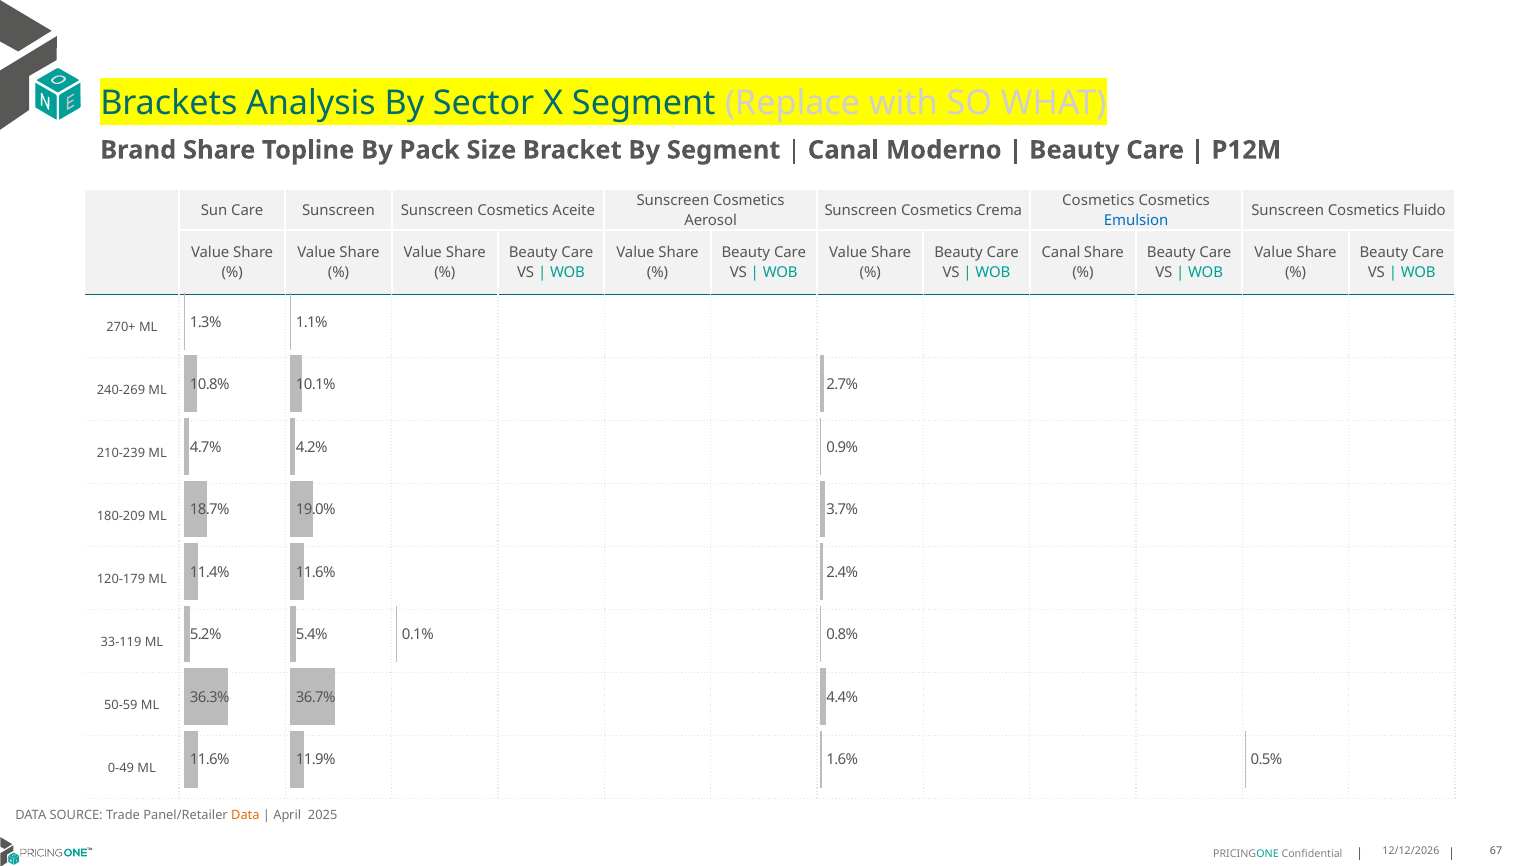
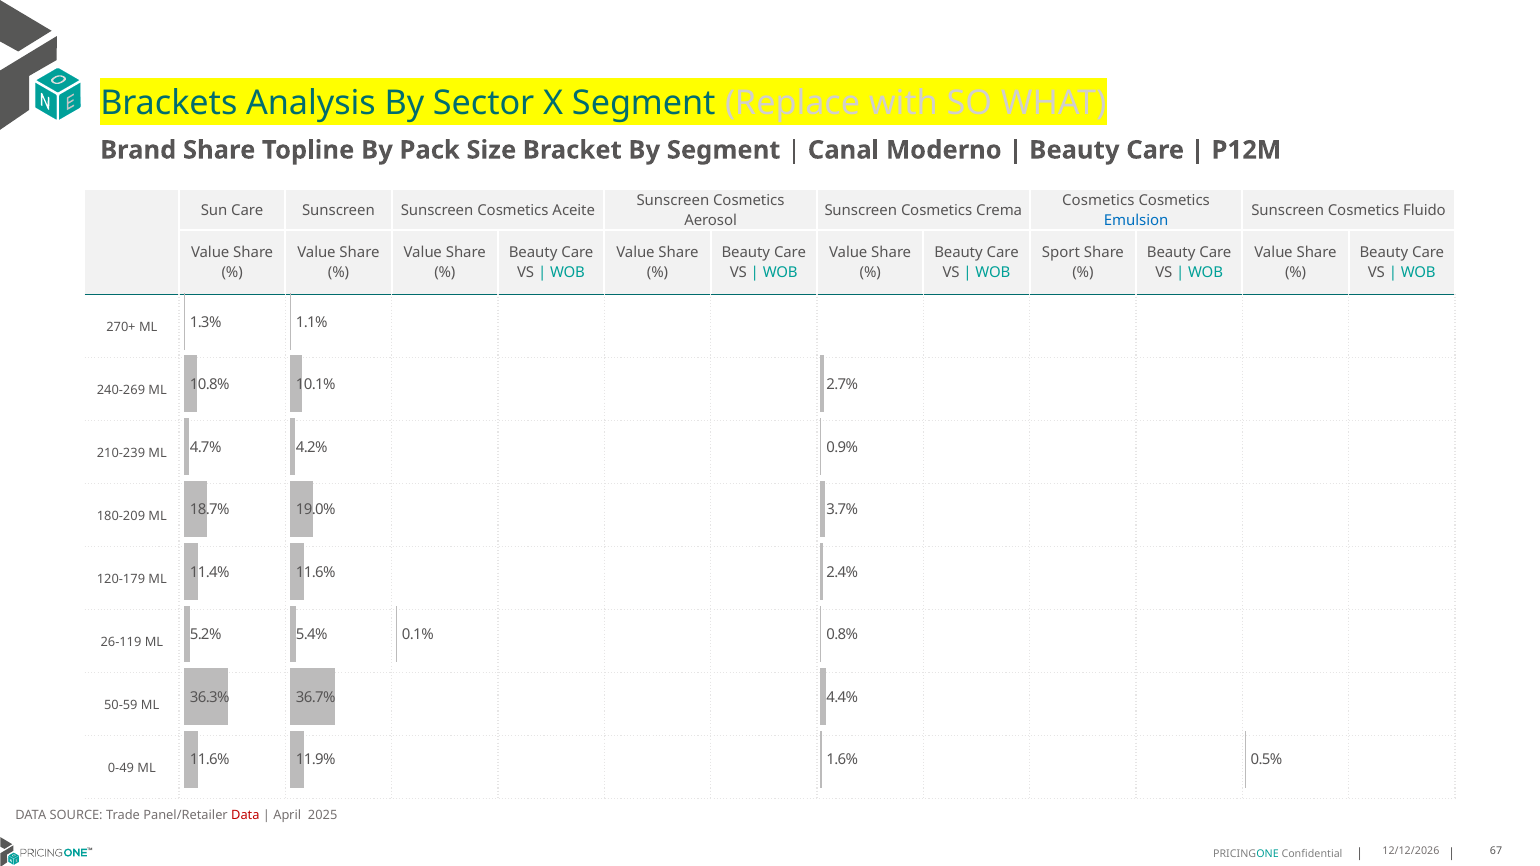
Canal: Canal -> Sport (1061, 253)
33-119: 33-119 -> 26-119 (121, 642)
Data colour: orange -> red (245, 816)
